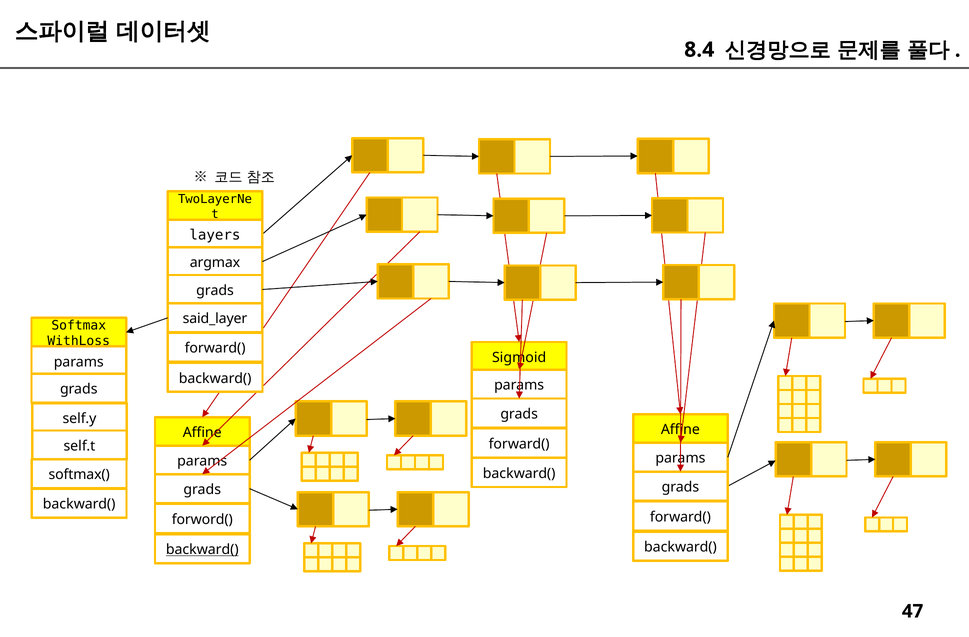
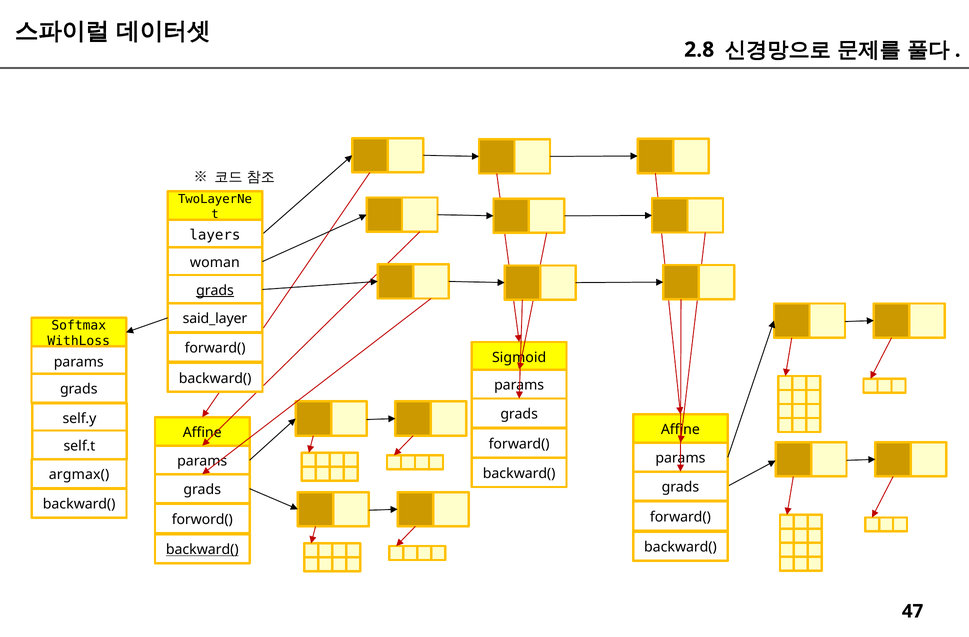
8.4: 8.4 -> 2.8 (699, 50)
argmax: argmax -> woman (215, 262)
grads underline: none -> present (215, 290)
softmax(: softmax( -> argmax( (79, 474)
